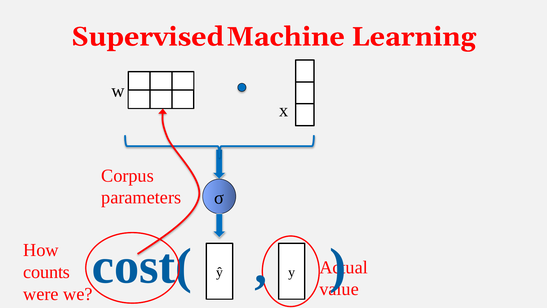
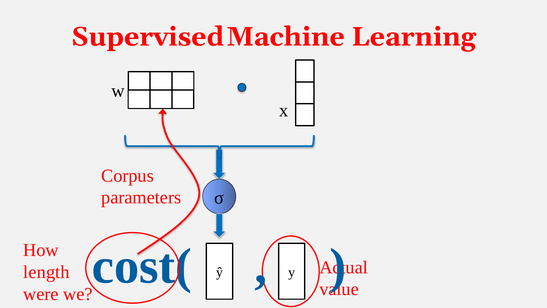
counts: counts -> length (46, 272)
